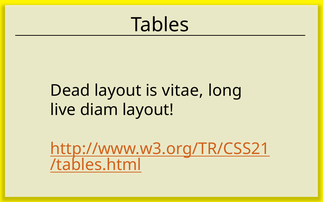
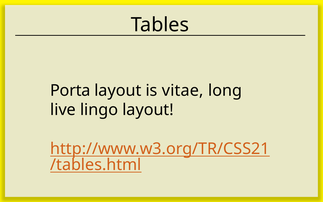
Dead: Dead -> Porta (70, 90)
diam: diam -> lingo (99, 110)
